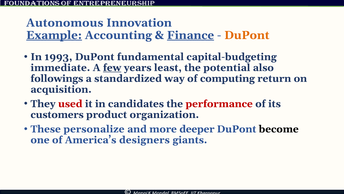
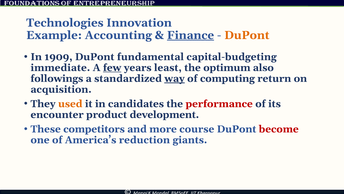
Autonomous: Autonomous -> Technologies (65, 23)
Example underline: present -> none (54, 35)
1993: 1993 -> 1909 (58, 57)
potential: potential -> optimum (227, 68)
way underline: none -> present (174, 78)
used colour: red -> orange (70, 104)
customers: customers -> encounter (57, 114)
organization: organization -> development (164, 114)
personalize: personalize -> competitors (94, 129)
deeper: deeper -> course (197, 129)
become colour: black -> red (279, 129)
designers: designers -> reduction (144, 140)
